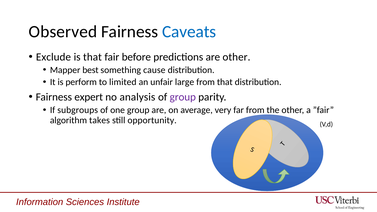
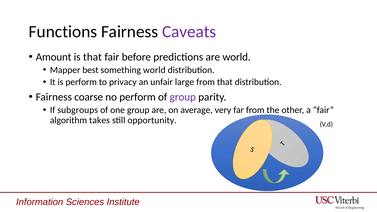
Observed: Observed -> Functions (63, 32)
Caveats colour: blue -> purple (189, 32)
Exclude: Exclude -> Amount (54, 57)
are other: other -> world (237, 57)
something cause: cause -> world (154, 70)
limited: limited -> privacy (123, 82)
expert: expert -> coarse (89, 97)
no analysis: analysis -> perform (138, 97)
